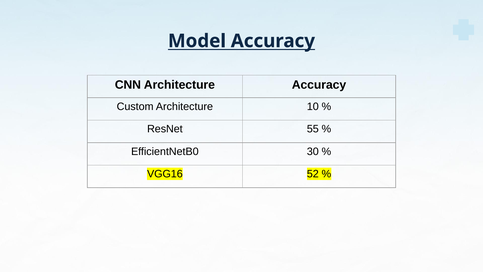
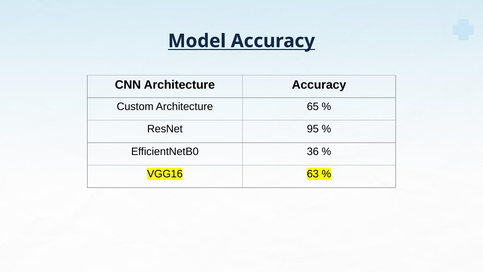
10: 10 -> 65 (313, 106)
55: 55 -> 95 (313, 129)
30: 30 -> 36 (313, 151)
52: 52 -> 63 (313, 174)
